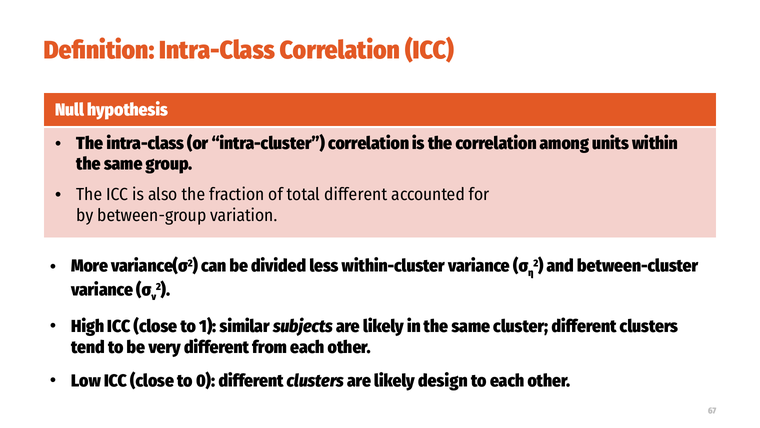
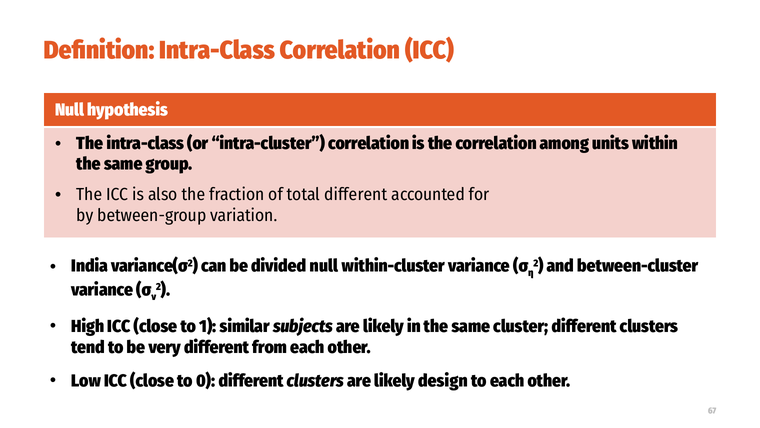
More: More -> India (90, 266)
divided less: less -> null (324, 266)
